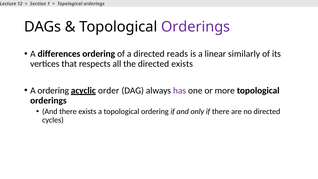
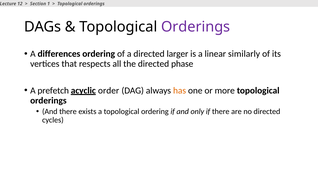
reads: reads -> larger (177, 54)
directed exists: exists -> phase (182, 64)
A ordering: ordering -> prefetch (53, 90)
has colour: purple -> orange (180, 90)
